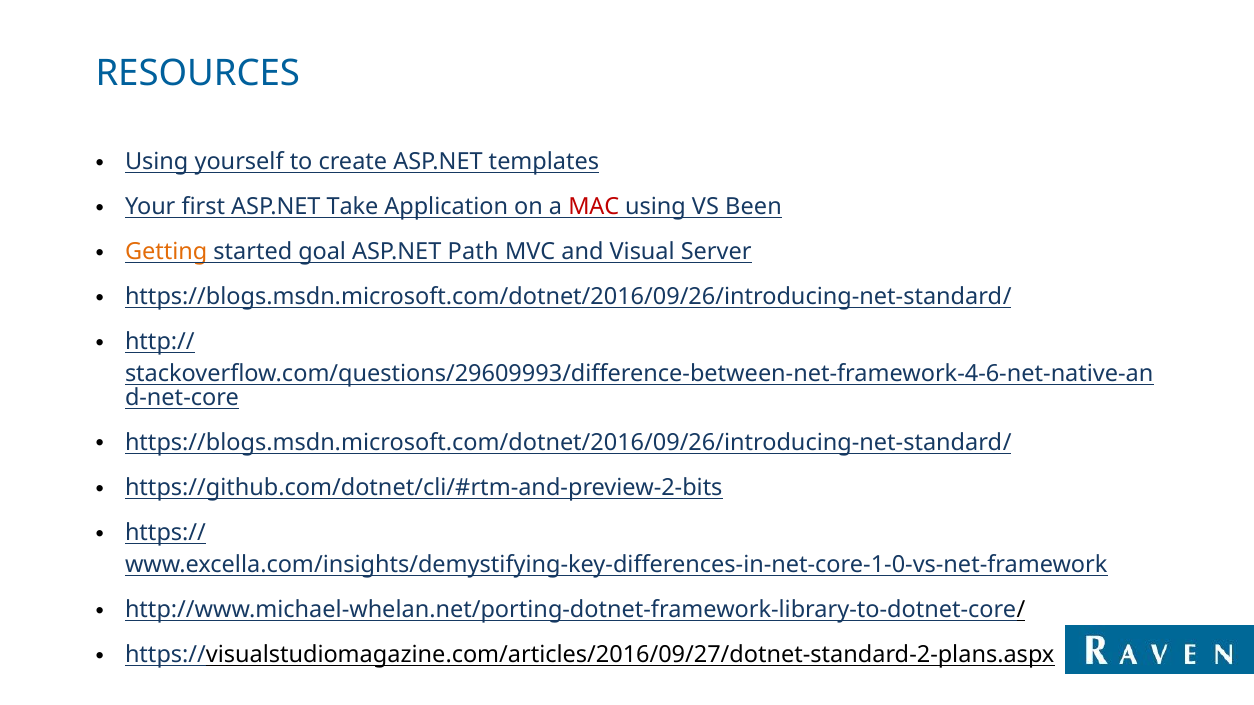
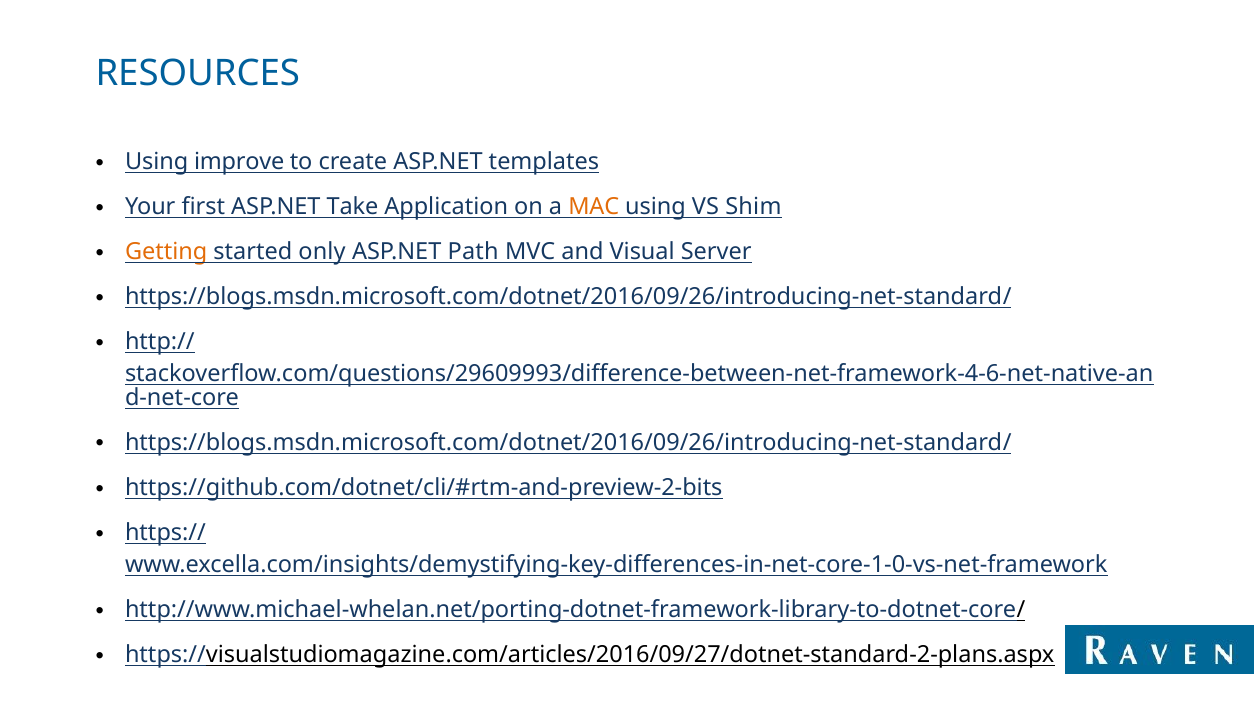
yourself: yourself -> improve (239, 162)
MAC colour: red -> orange (594, 207)
Been: Been -> Shim (753, 207)
goal: goal -> only (322, 252)
